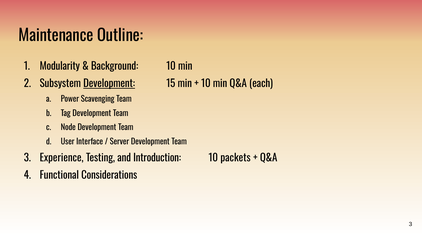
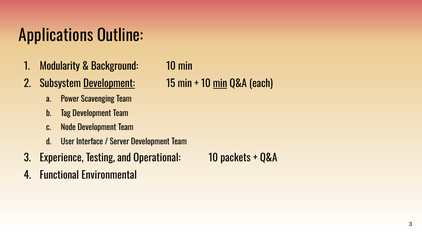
Maintenance: Maintenance -> Applications (56, 36)
min underline: none -> present (220, 84)
Introduction: Introduction -> Operational (157, 158)
Considerations: Considerations -> Environmental (109, 176)
